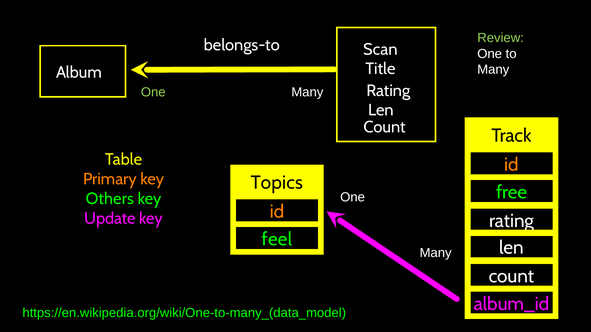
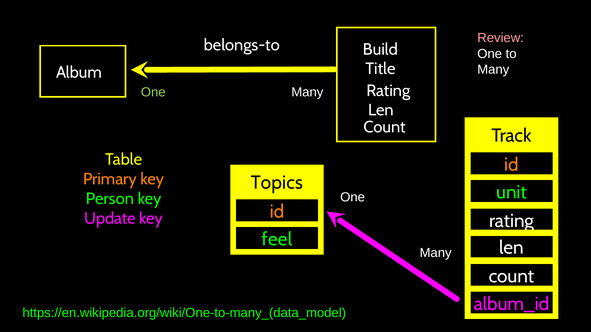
Review colour: light green -> pink (501, 38)
Scan: Scan -> Build (380, 49)
free: free -> unit (512, 192)
Others: Others -> Person (110, 199)
